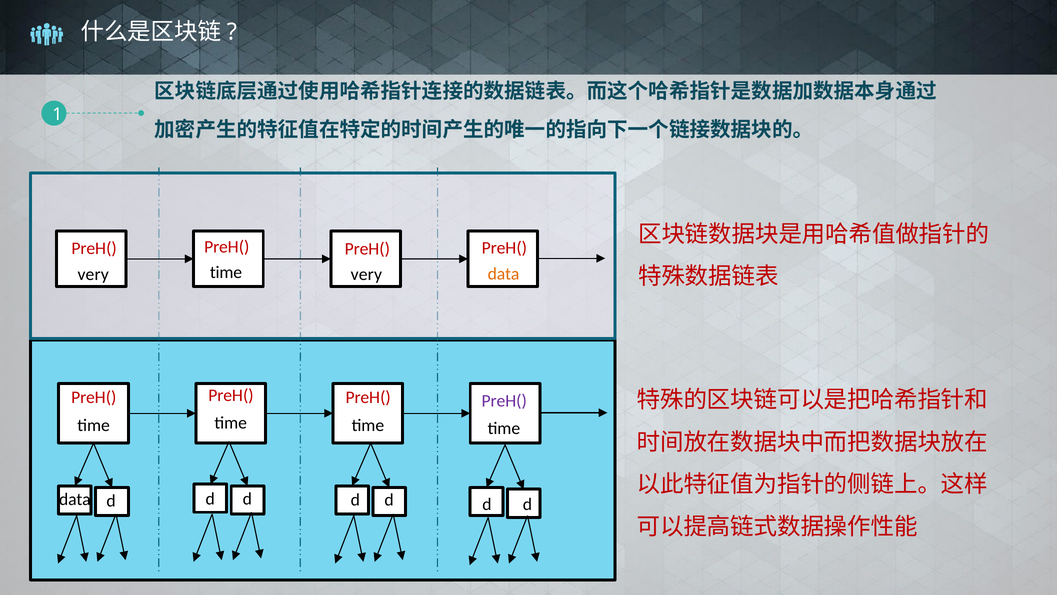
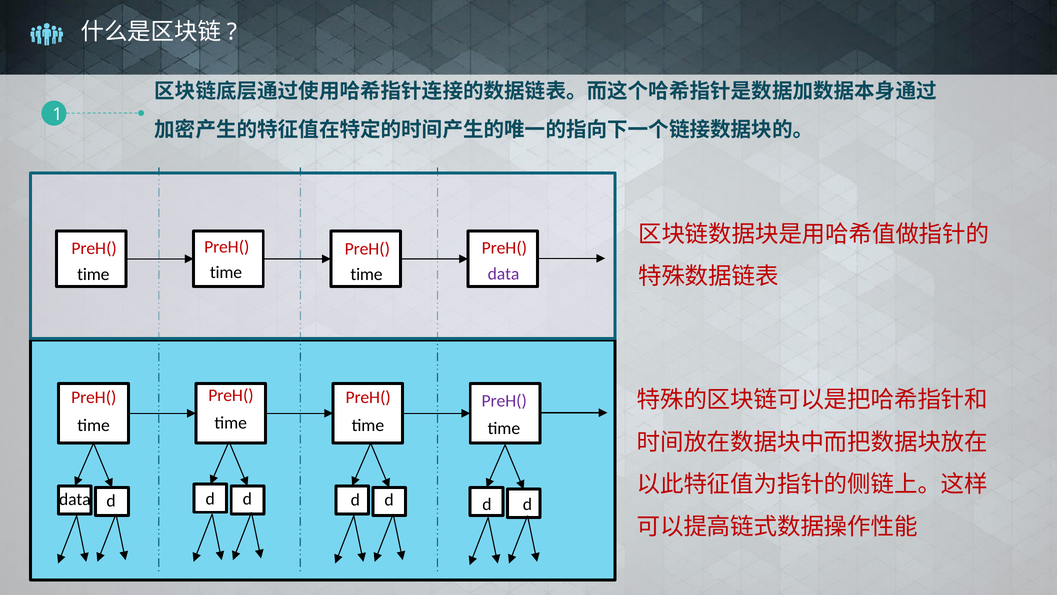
data colour: orange -> purple (504, 274)
very: very -> time (93, 274)
very: very -> time (367, 274)
